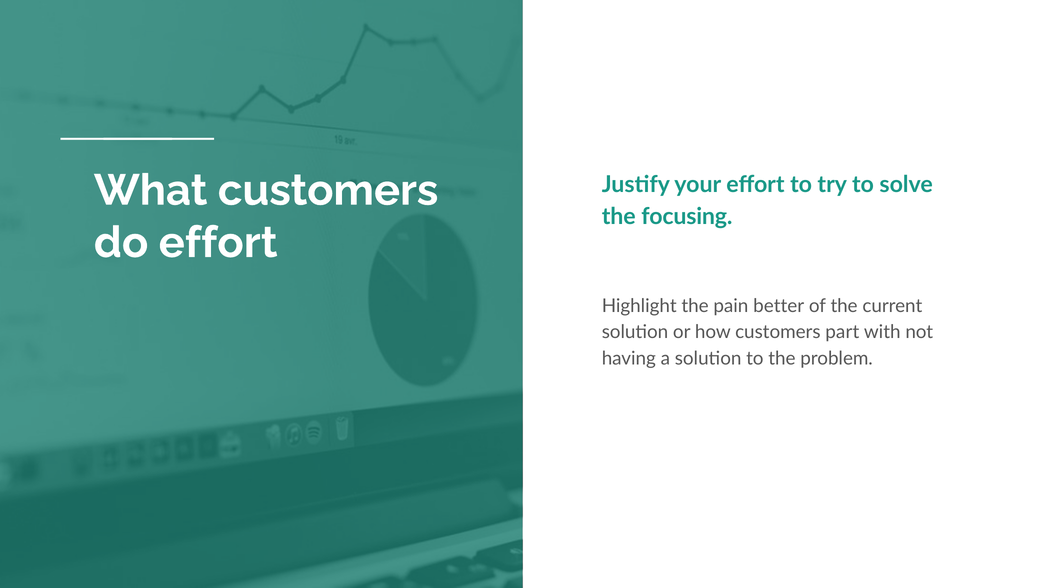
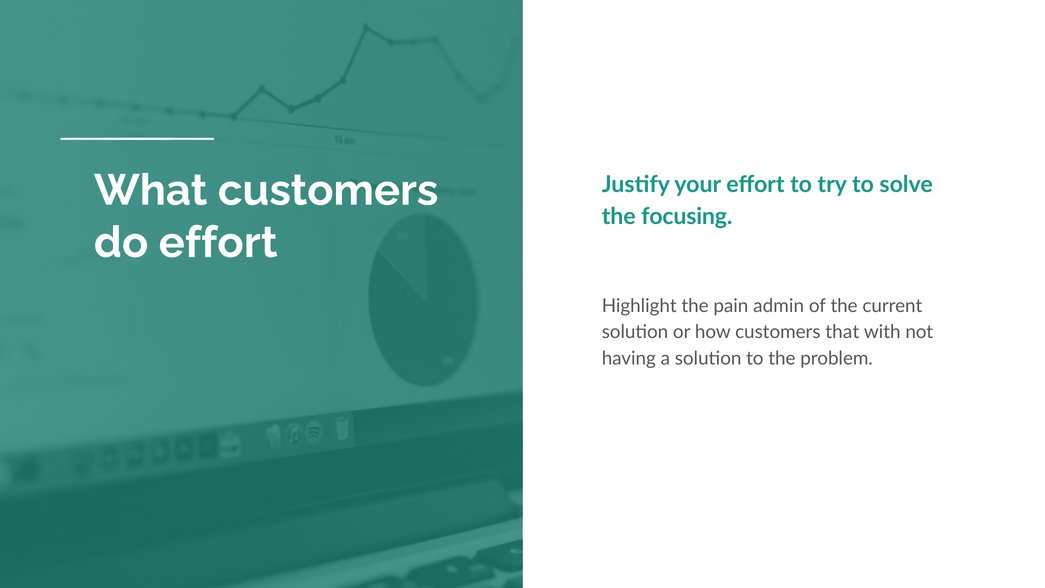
better: better -> admin (779, 306)
part: part -> that (842, 332)
